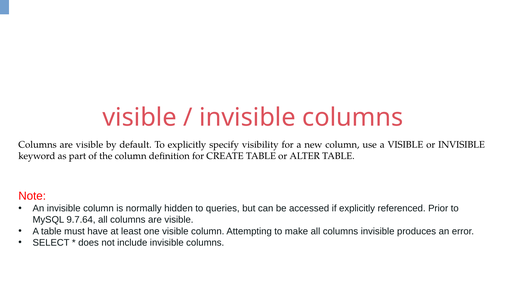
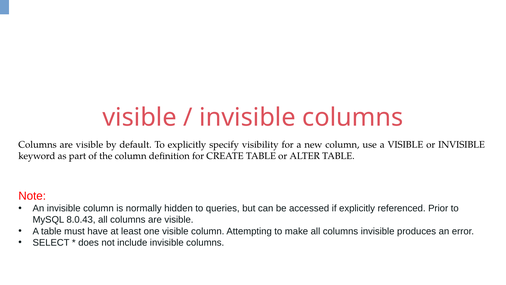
9.7.64: 9.7.64 -> 8.0.43 (81, 220)
